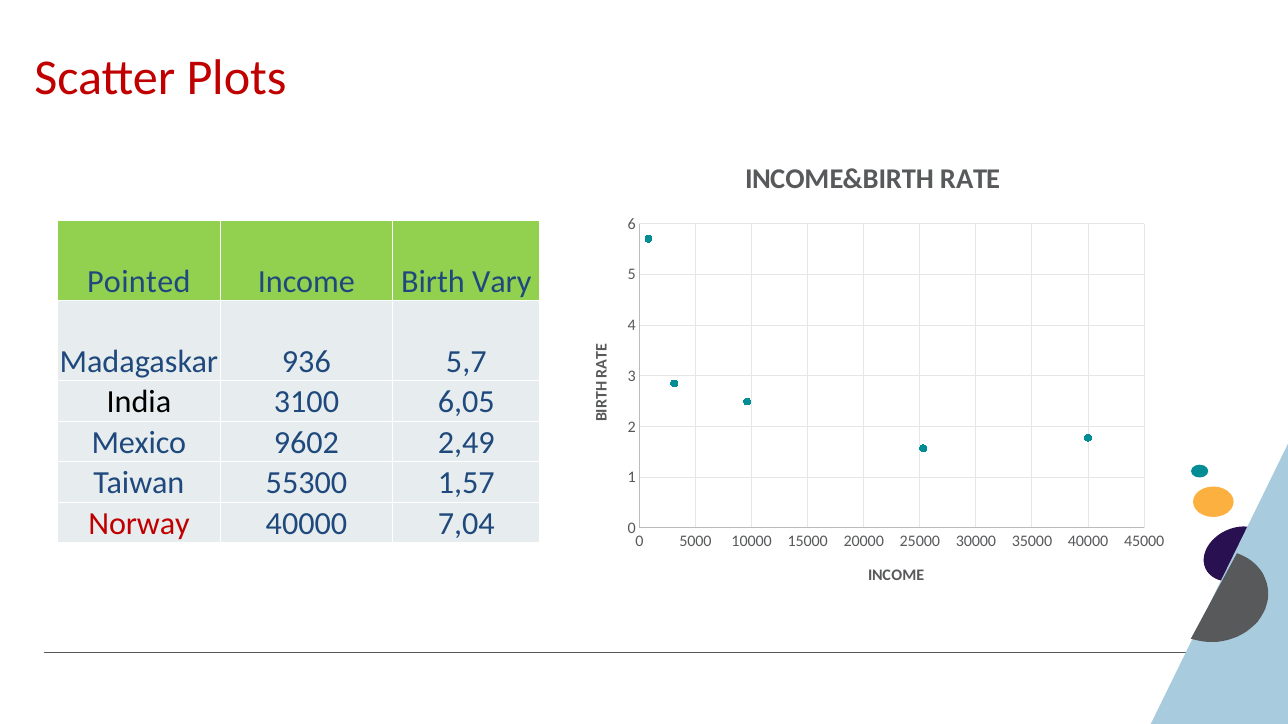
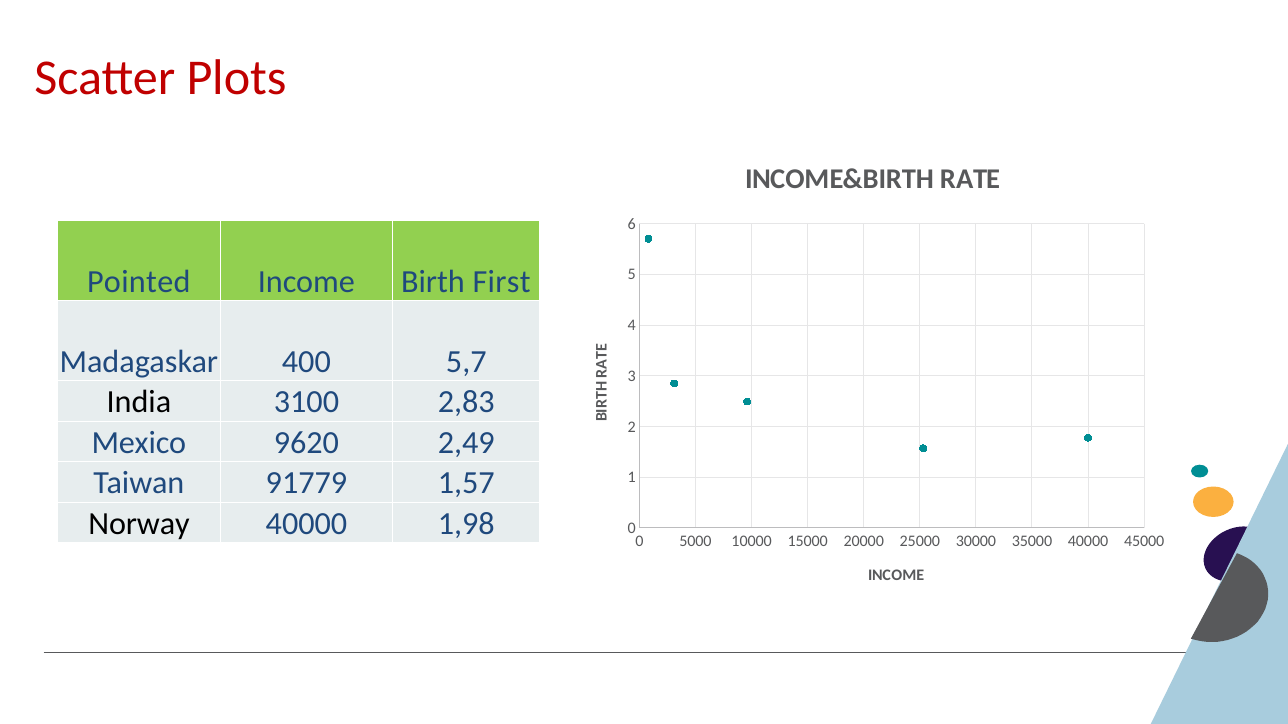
Vary: Vary -> First (502, 282)
936: 936 -> 400 (306, 362)
6,05: 6,05 -> 2,83 (466, 402)
9602: 9602 -> 9620 (306, 443)
55300: 55300 -> 91779 (306, 483)
Norway colour: red -> black (139, 524)
7,04: 7,04 -> 1,98 (466, 524)
